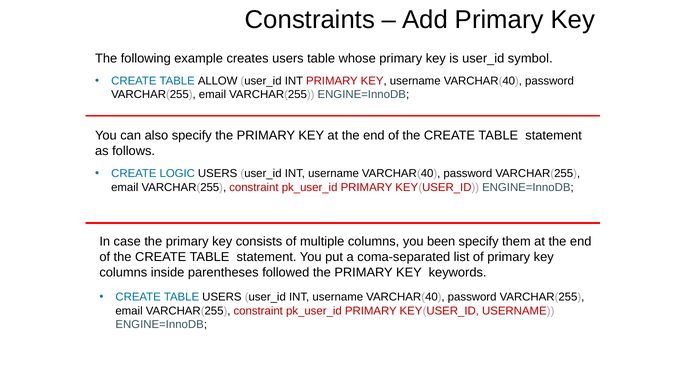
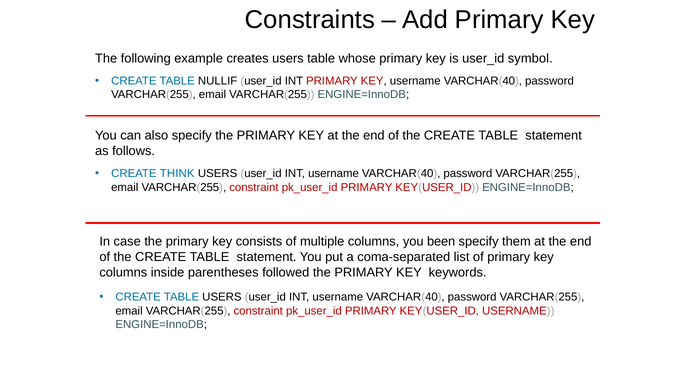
ALLOW: ALLOW -> NULLIF (218, 81)
LOGIC: LOGIC -> THINK (177, 174)
